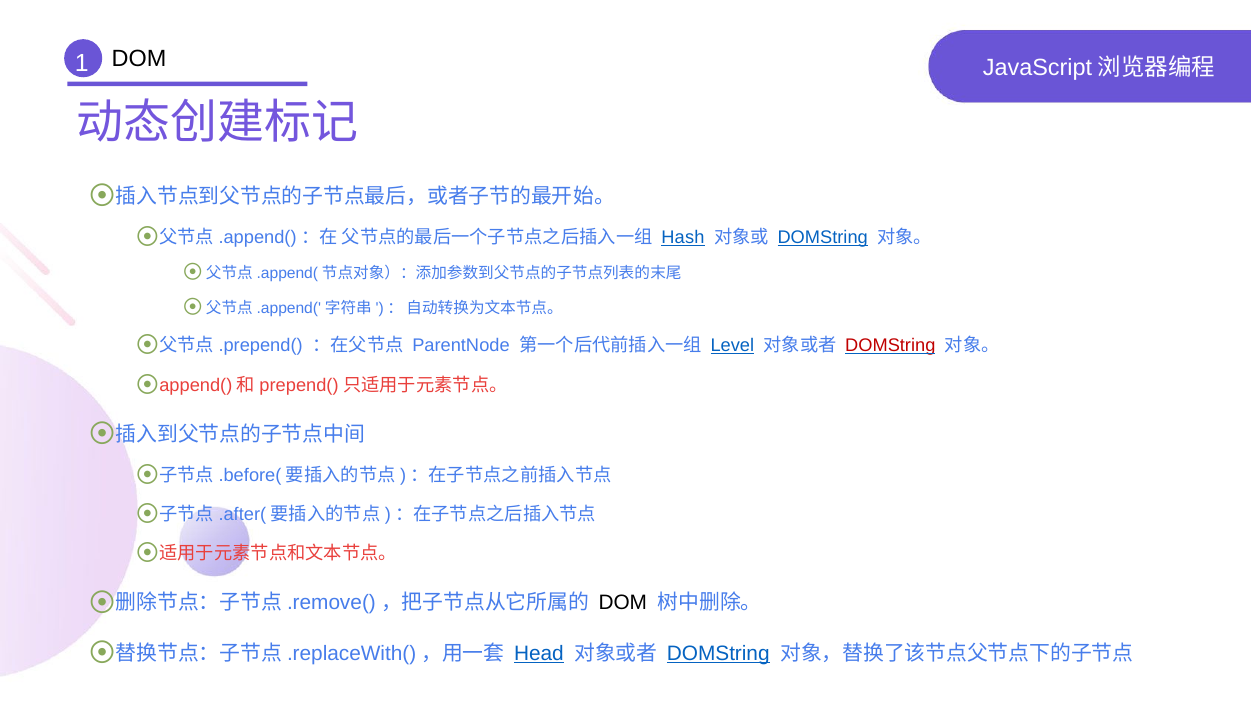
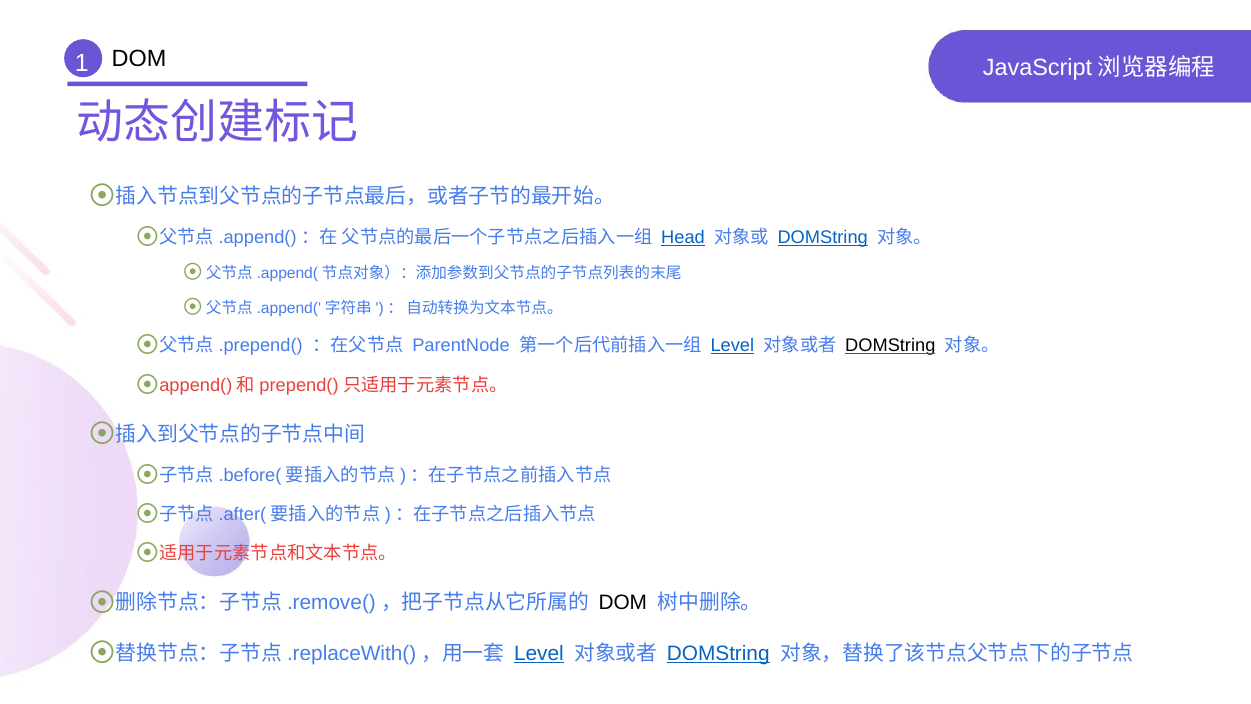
Hash: Hash -> Head (683, 237)
DOMString colour: red -> black (890, 346)
Head: Head -> Level (539, 653)
